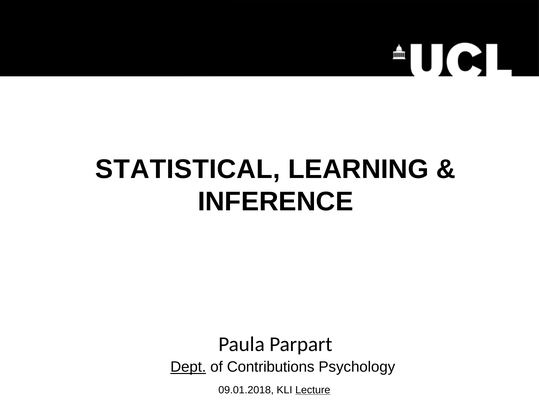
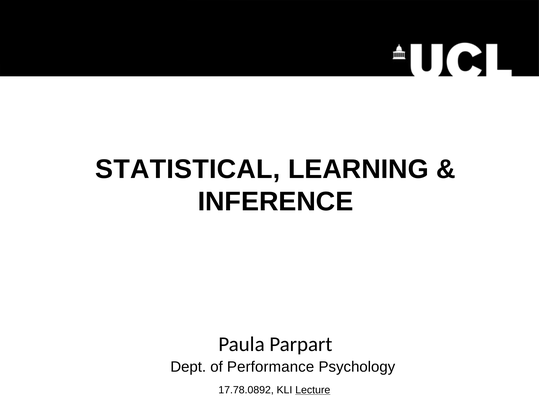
Dept underline: present -> none (188, 367)
Contributions: Contributions -> Performance (271, 367)
09.01.2018: 09.01.2018 -> 17.78.0892 (246, 390)
